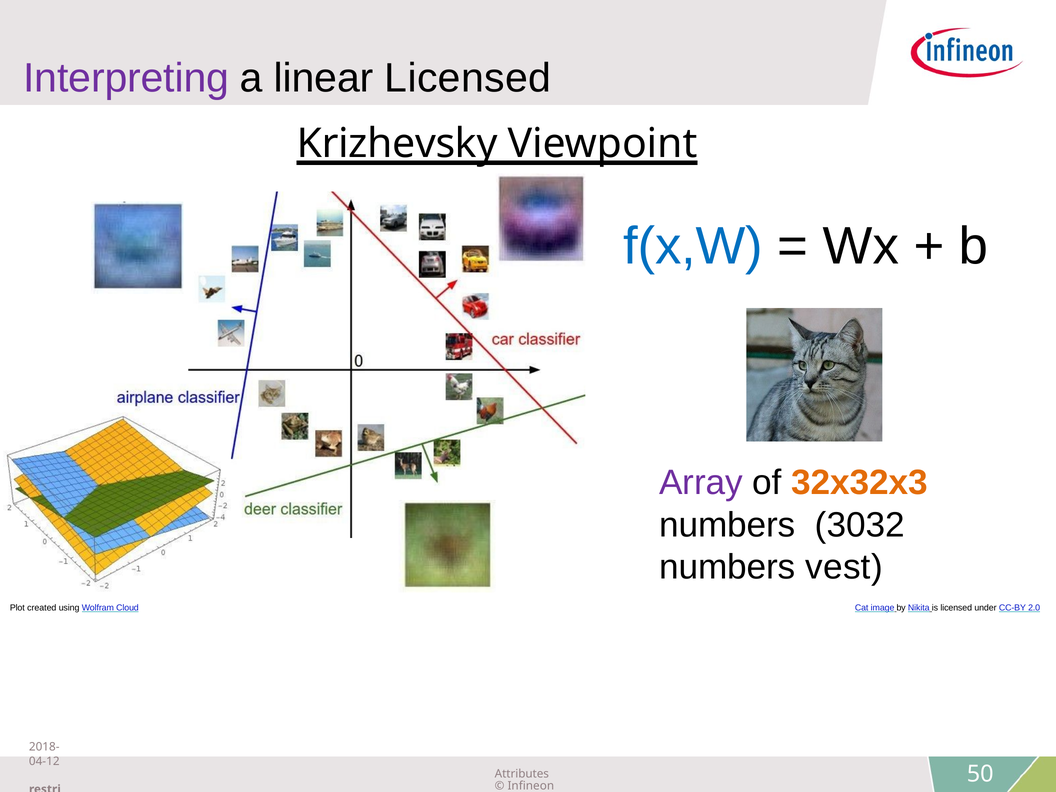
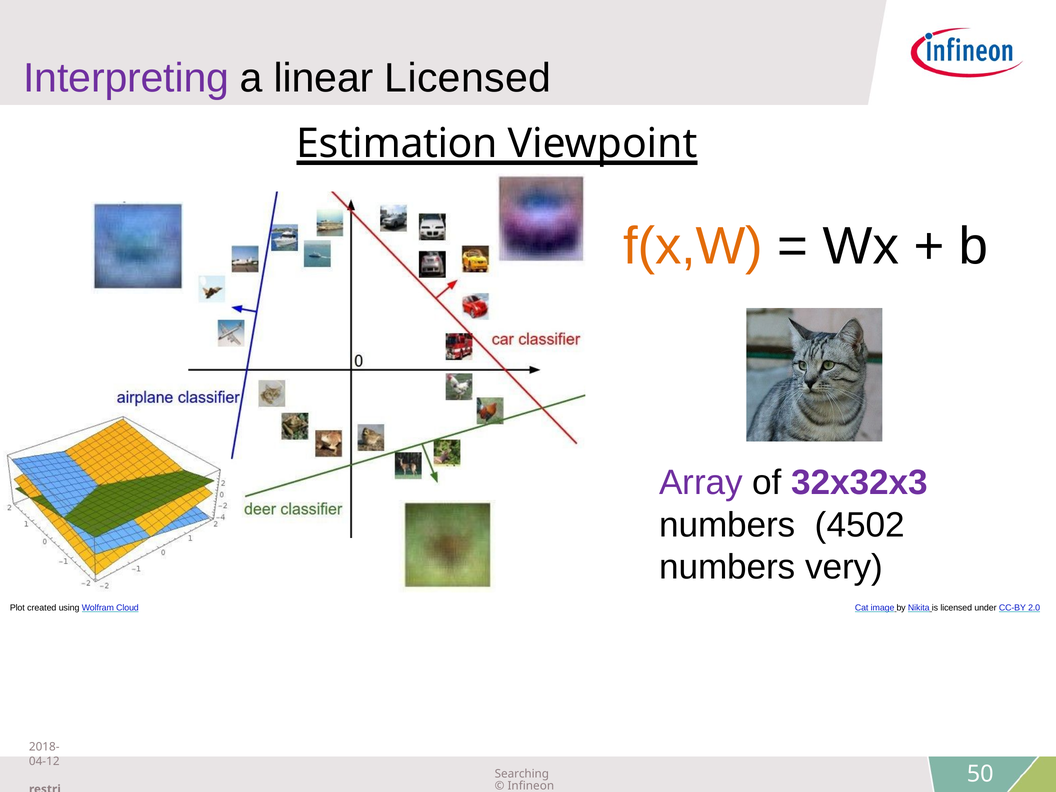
Krizhevsky: Krizhevsky -> Estimation (397, 144)
f(x,W colour: blue -> orange (693, 246)
32x32x3 colour: orange -> purple (860, 483)
3032: 3032 -> 4502 (860, 525)
vest: vest -> very (844, 567)
Attributes: Attributes -> Searching (522, 774)
